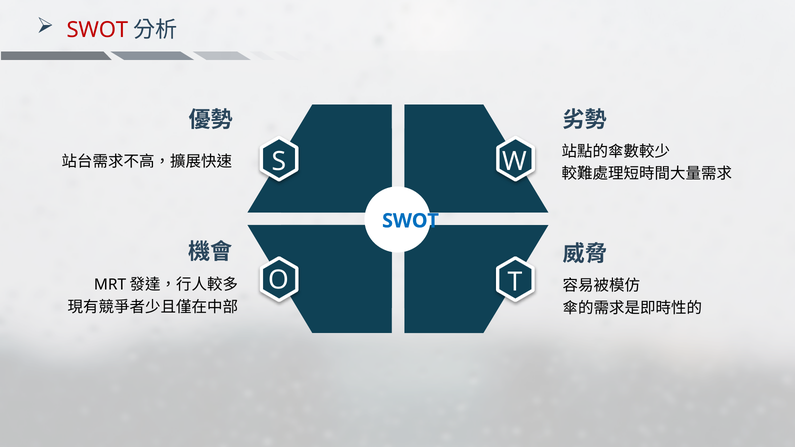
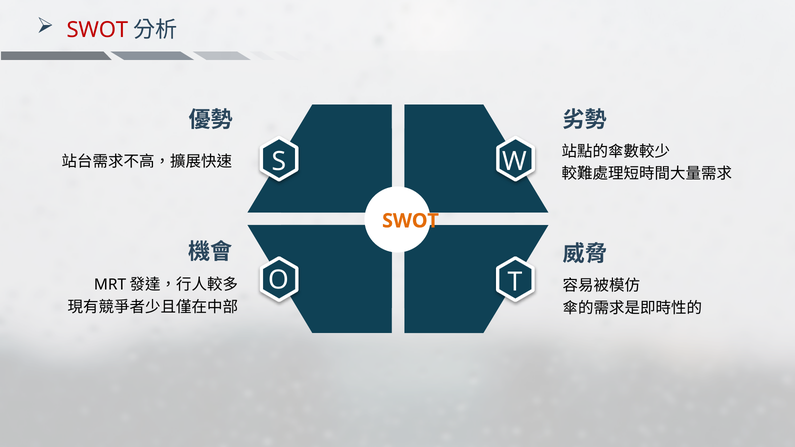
SWOT colour: blue -> orange (410, 221)
